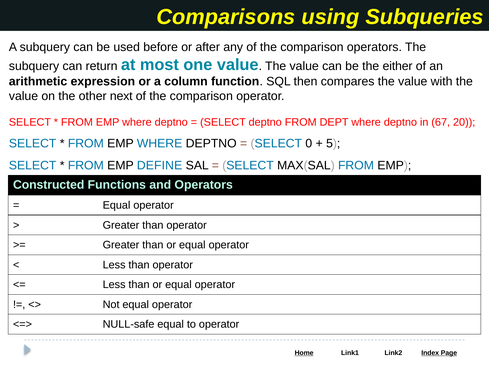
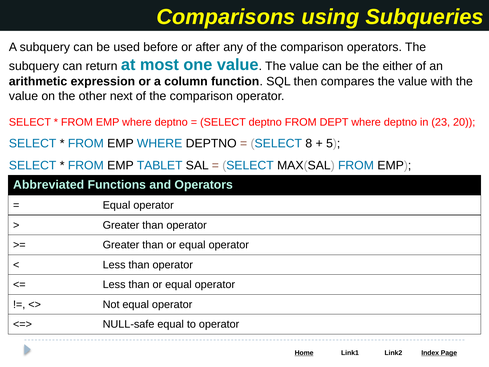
67: 67 -> 23 (441, 122)
0: 0 -> 8 (309, 143)
DEFINE: DEFINE -> TABLET (160, 165)
Constructed: Constructed -> Abbreviated (49, 185)
